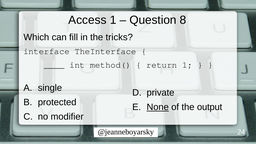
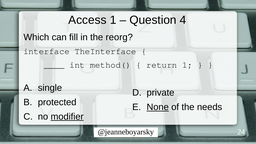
8: 8 -> 4 (183, 20)
tricks: tricks -> reorg (119, 37)
output: output -> needs (210, 107)
modifier underline: none -> present (67, 117)
